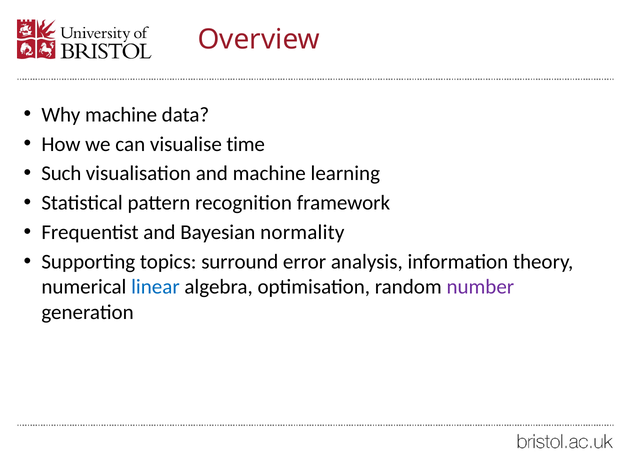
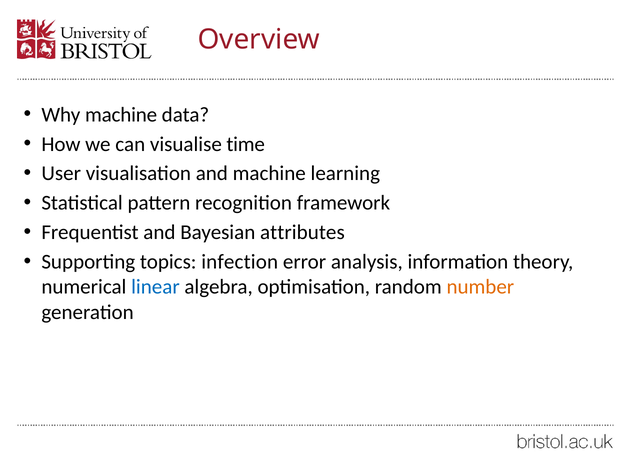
Such: Such -> User (61, 174)
normality: normality -> attributes (302, 232)
surround: surround -> infection (240, 262)
number colour: purple -> orange (480, 287)
